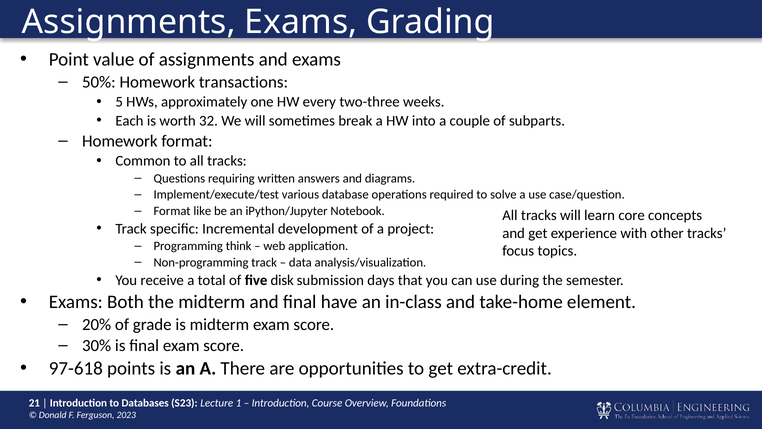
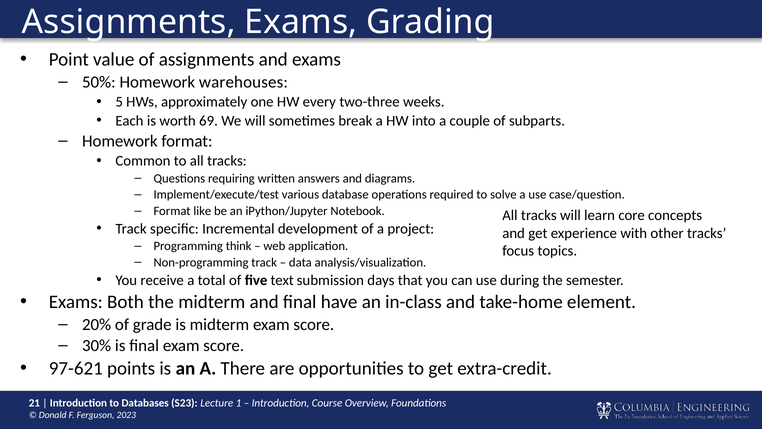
transactions: transactions -> warehouses (243, 82)
32: 32 -> 69 (208, 121)
disk: disk -> text (282, 280)
97-618: 97-618 -> 97-621 (76, 368)
